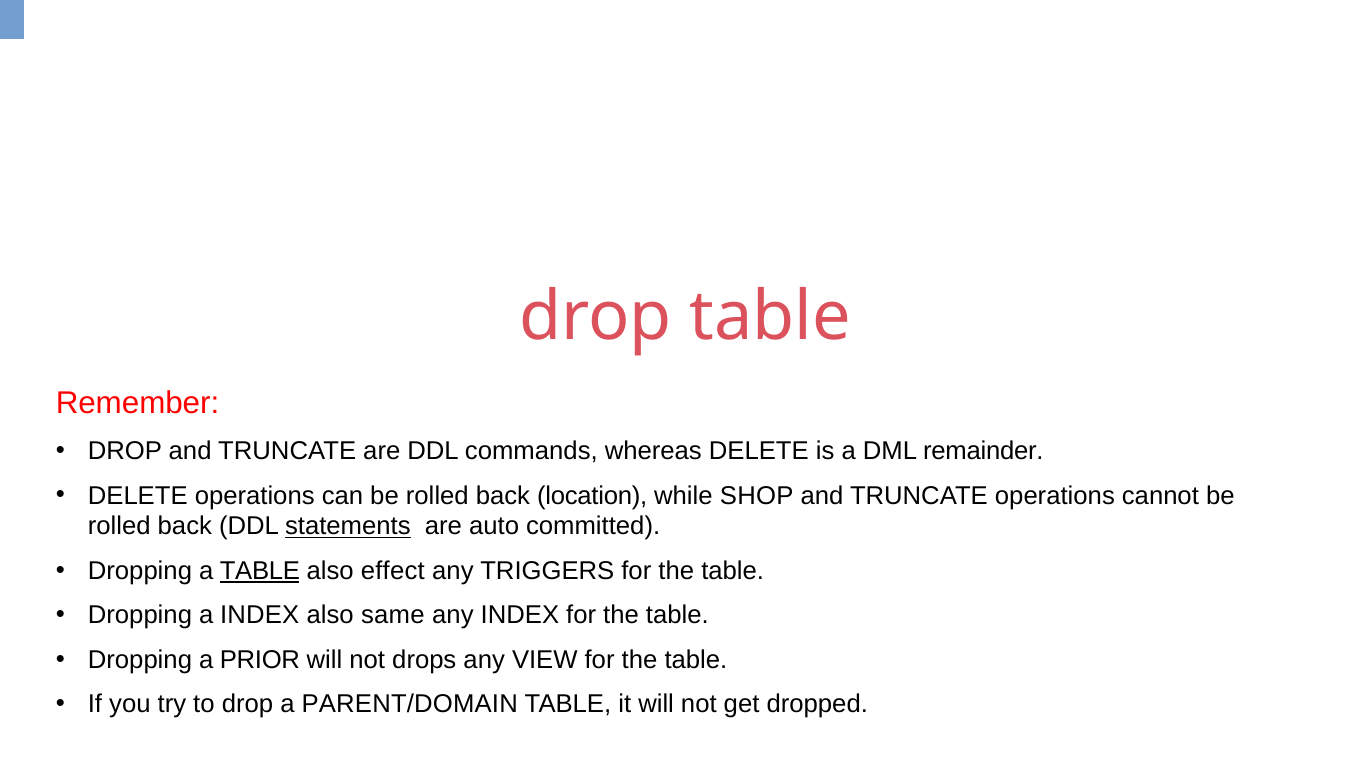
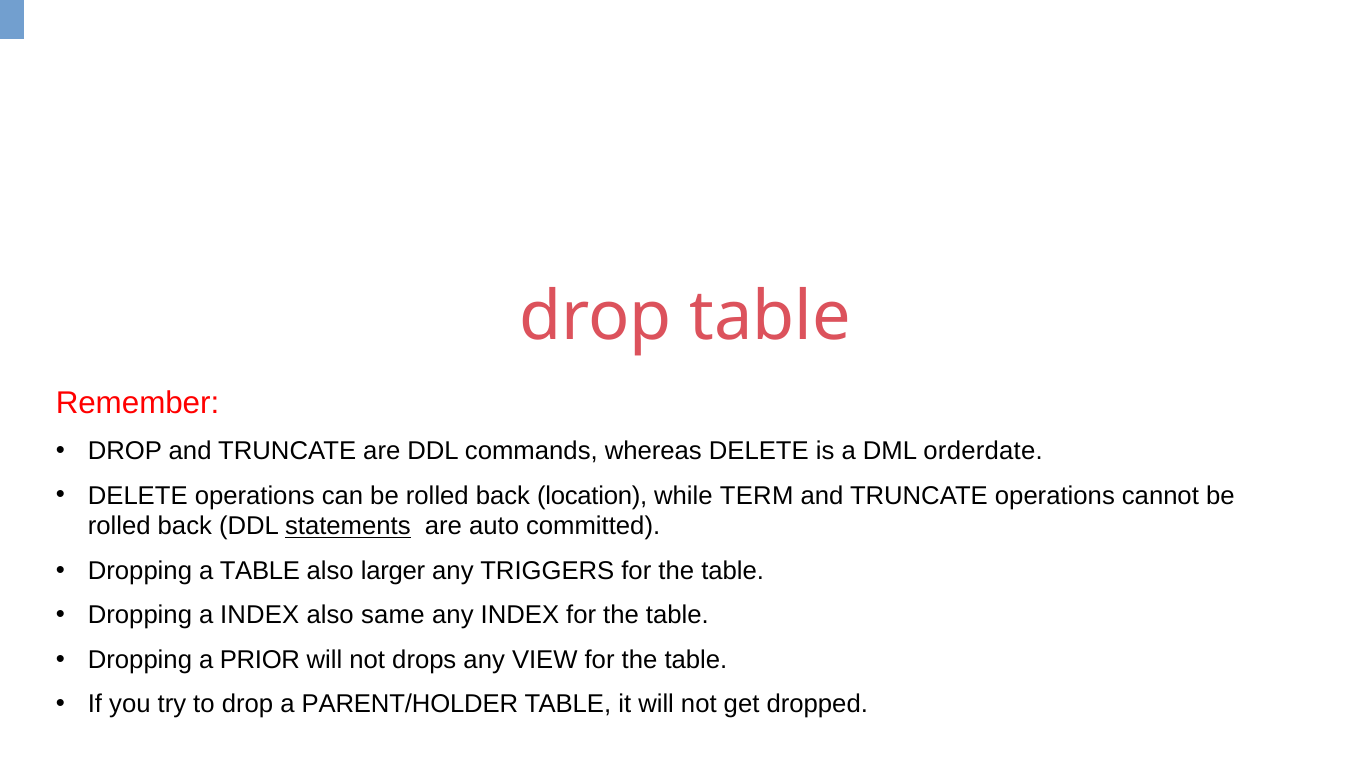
remainder: remainder -> orderdate (983, 451)
SHOP: SHOP -> TERM (757, 495)
TABLE underline: present -> none (260, 571)
effect: effect -> larger (393, 571)
PARENT/DOMAIN: PARENT/DOMAIN -> PARENT/HOLDER (410, 704)
